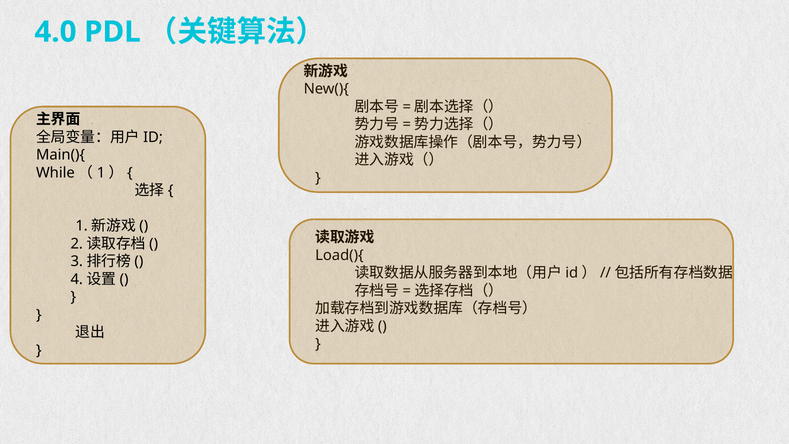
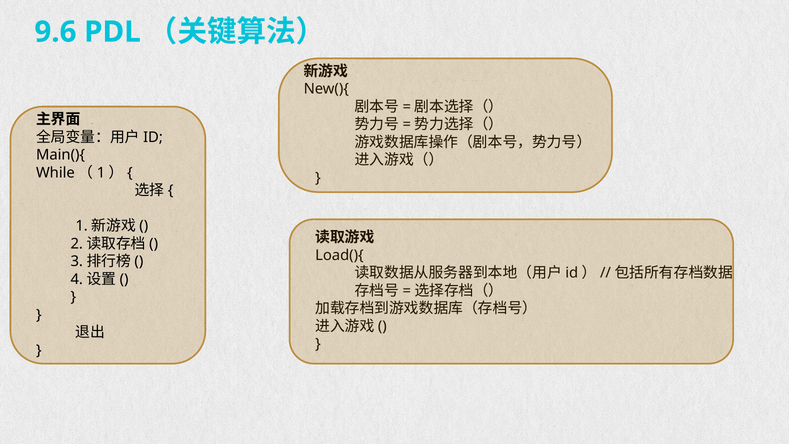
4.0: 4.0 -> 9.6 (55, 32)
